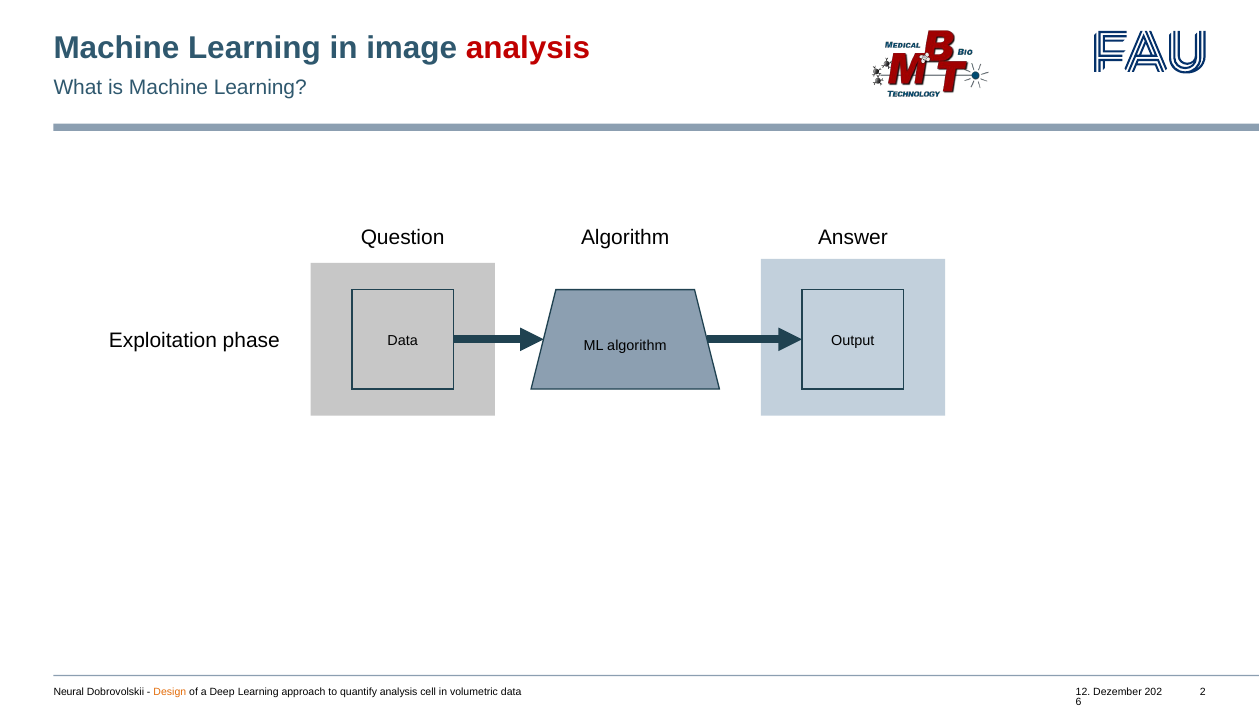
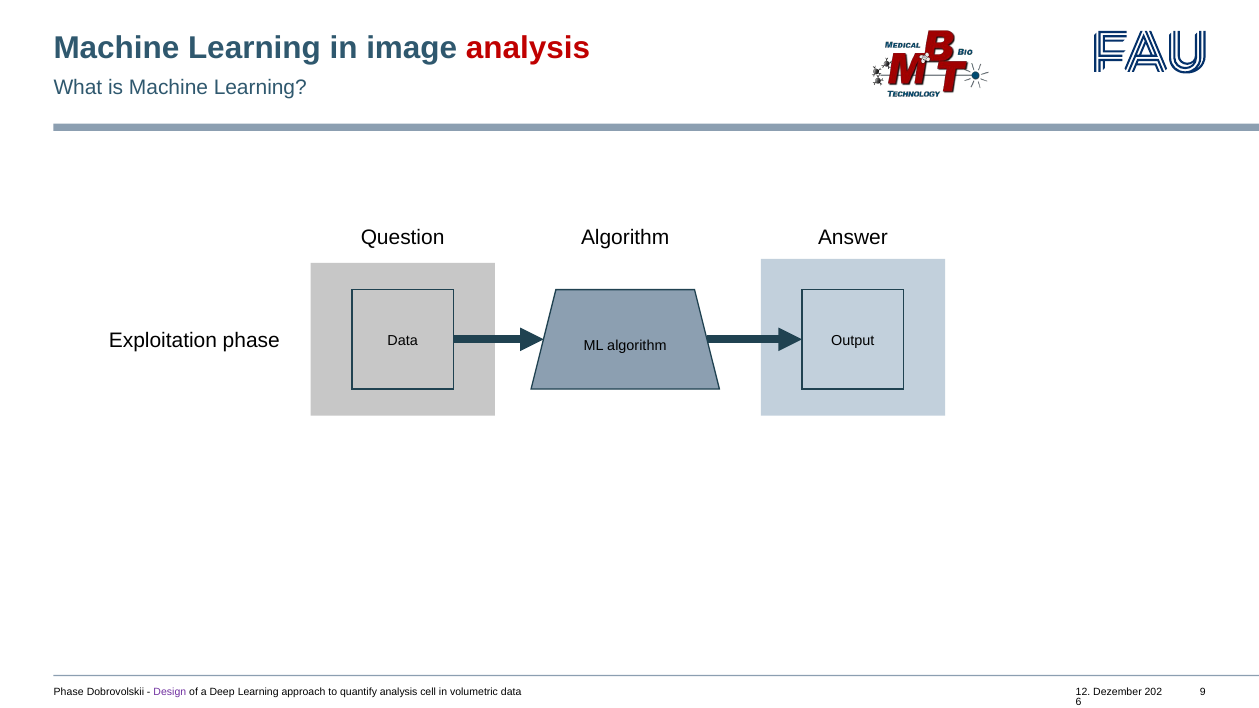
Neural: Neural -> Phase (69, 692)
Design colour: orange -> purple (170, 692)
2: 2 -> 9 (1203, 692)
